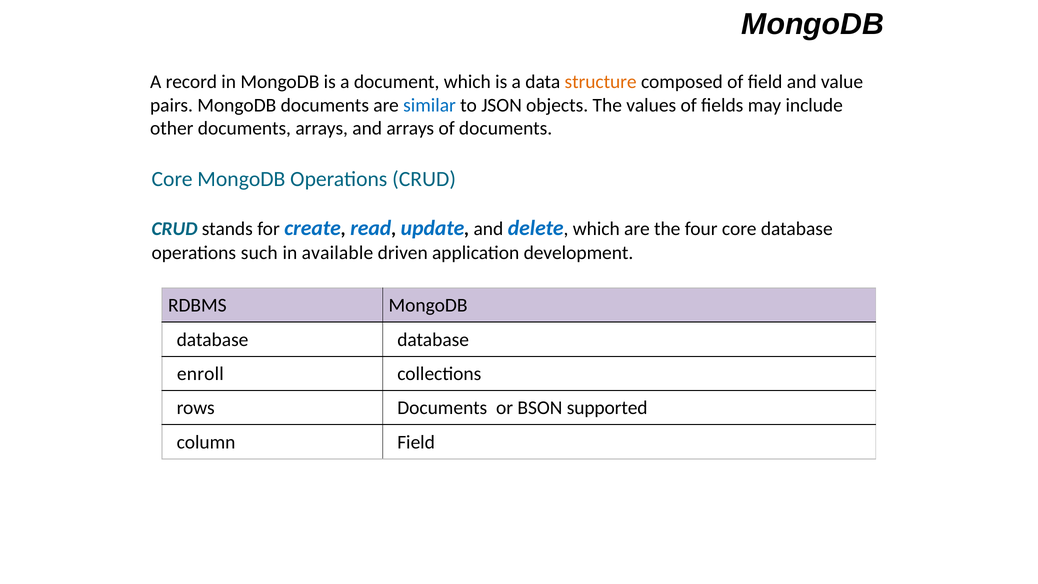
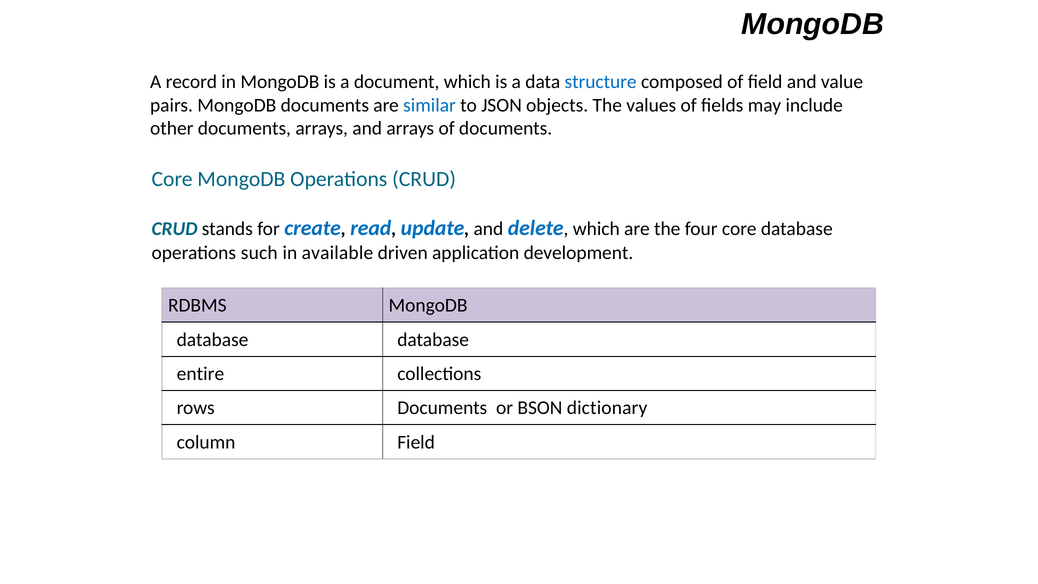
structure colour: orange -> blue (601, 82)
enroll: enroll -> entire (200, 374)
supported: supported -> dictionary (607, 408)
